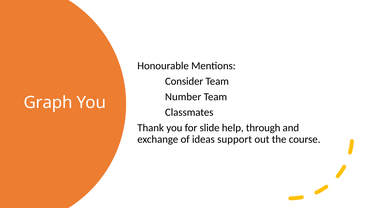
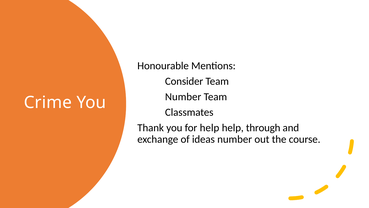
Graph: Graph -> Crime (48, 102)
for slide: slide -> help (210, 127)
ideas support: support -> number (235, 139)
